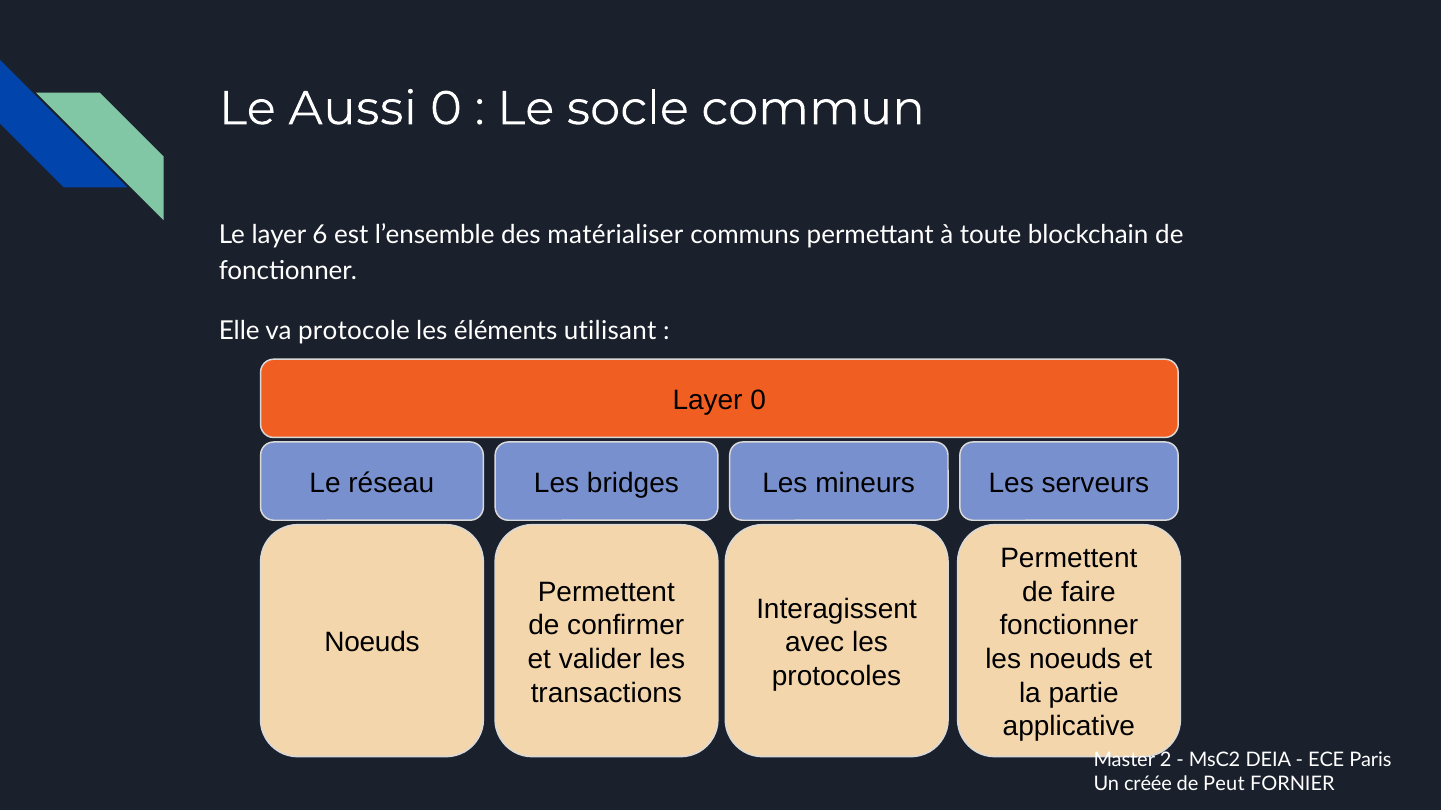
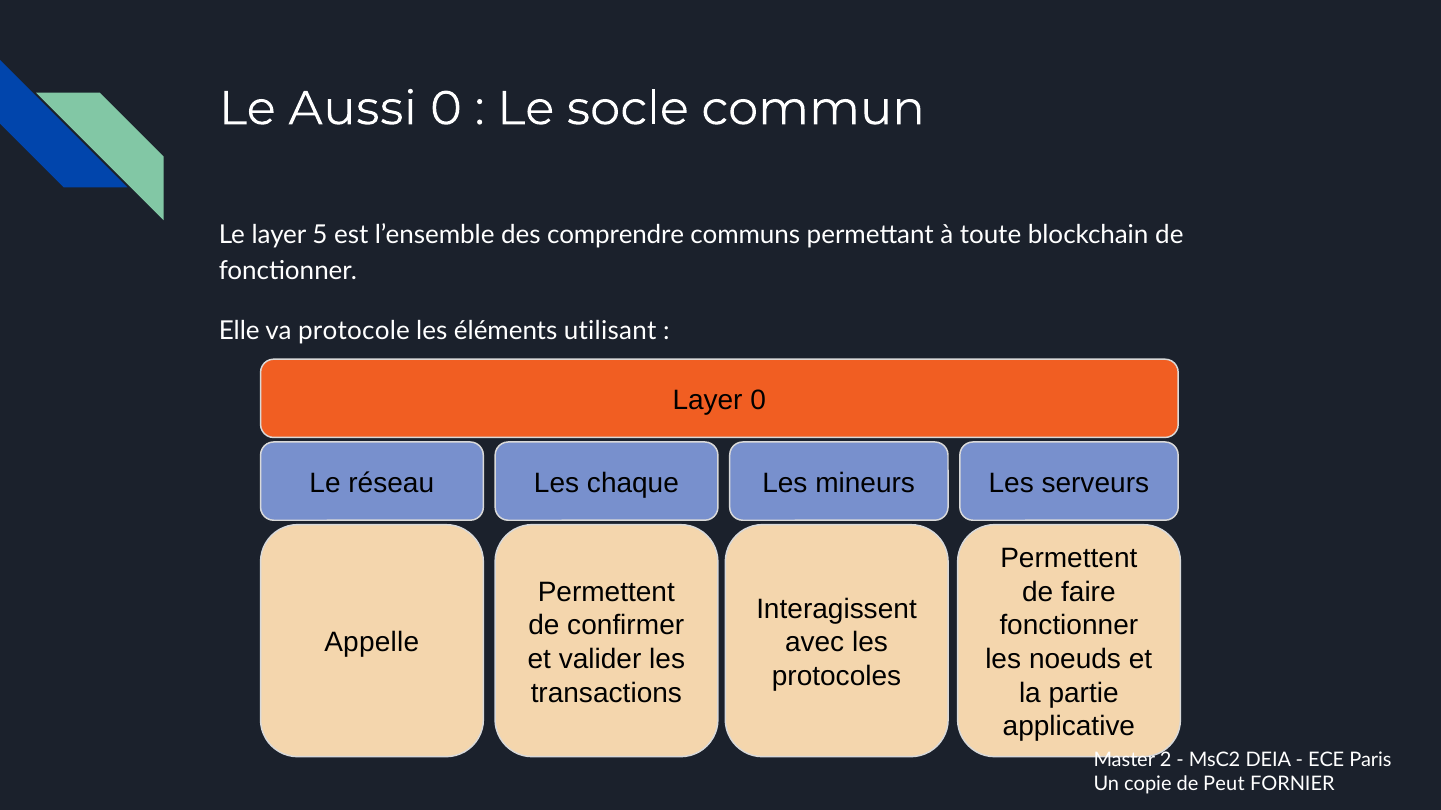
6: 6 -> 5 (320, 235)
matérialiser: matérialiser -> comprendre (616, 235)
bridges: bridges -> chaque (633, 483)
Noeuds: Noeuds -> Appelle (372, 643)
créée: créée -> copie (1148, 785)
